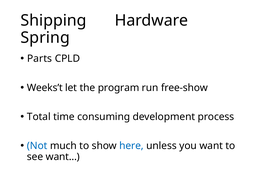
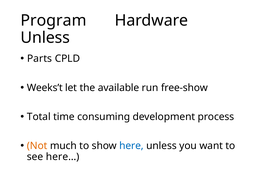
Shipping: Shipping -> Program (54, 21)
Spring: Spring -> Unless (45, 38)
program: program -> available (119, 88)
Not colour: blue -> orange (37, 146)
want…: want… -> here… (63, 157)
